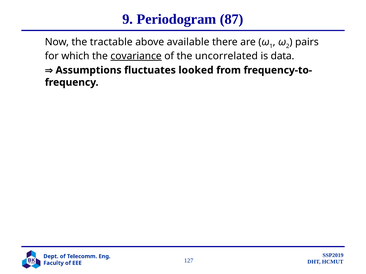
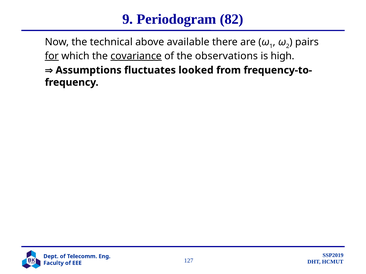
87: 87 -> 82 (232, 19)
tractable: tractable -> technical (111, 42)
for underline: none -> present (52, 56)
uncorrelated: uncorrelated -> observations (226, 56)
data: data -> high (282, 56)
